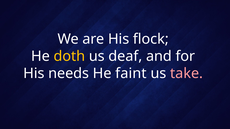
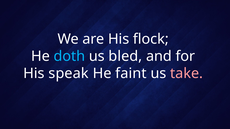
doth colour: yellow -> light blue (69, 56)
deaf: deaf -> bled (125, 56)
needs: needs -> speak (69, 74)
